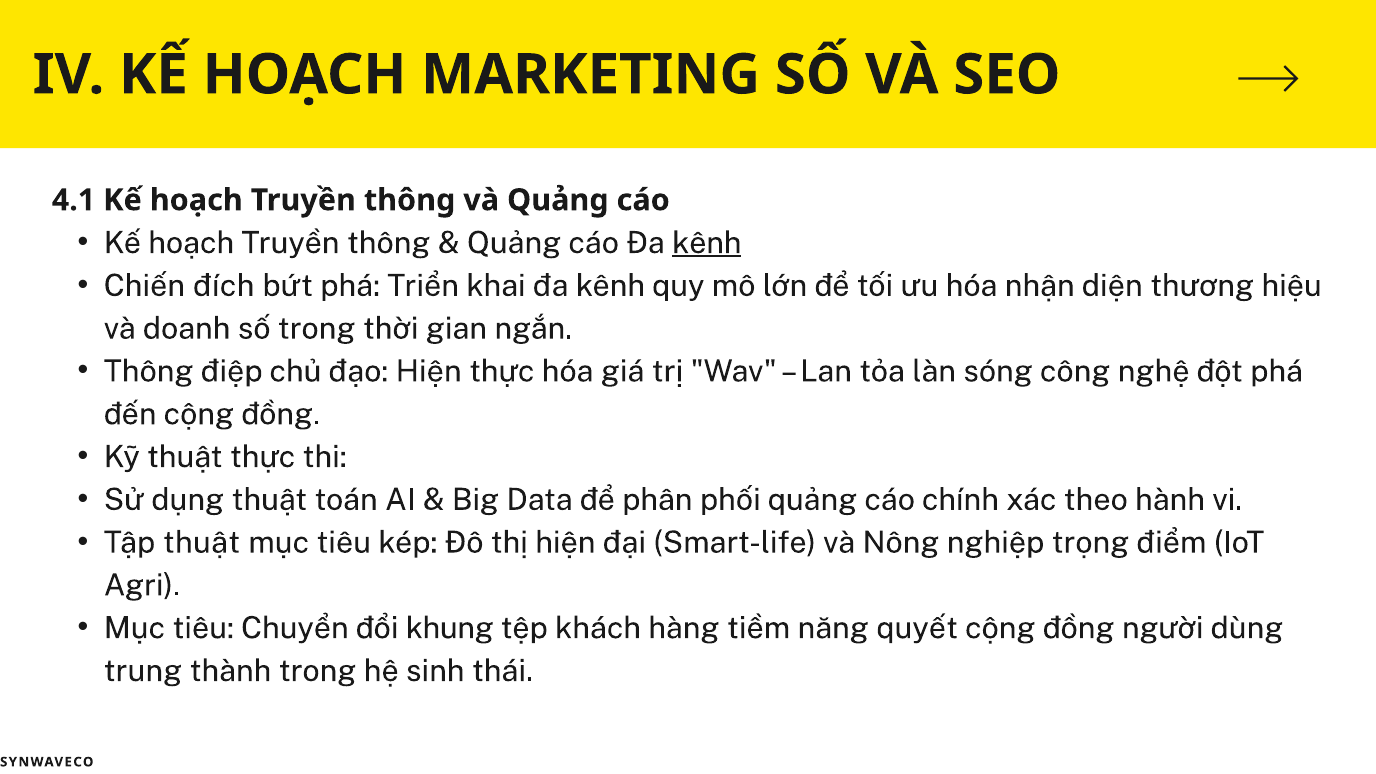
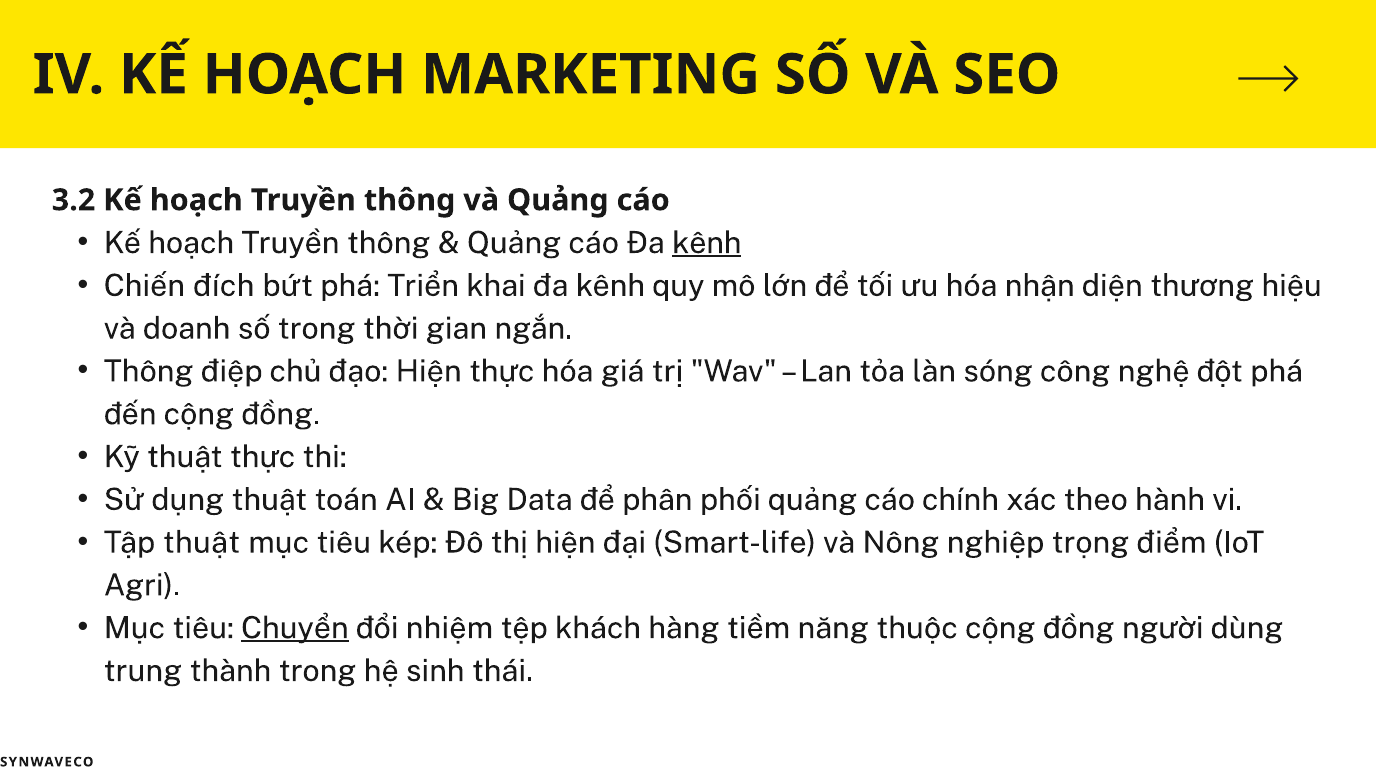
4.1: 4.1 -> 3.2 (74, 200)
Chuyển underline: none -> present (295, 628)
khung: khung -> nhiệm (449, 628)
quyết: quyết -> thuộc (917, 628)
